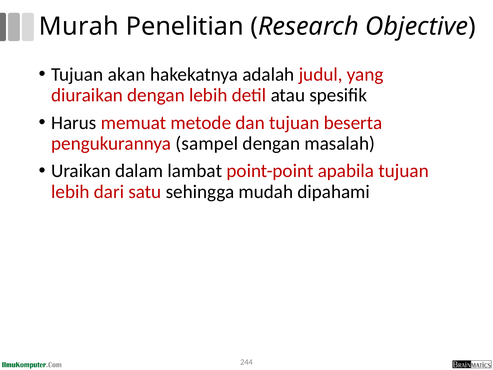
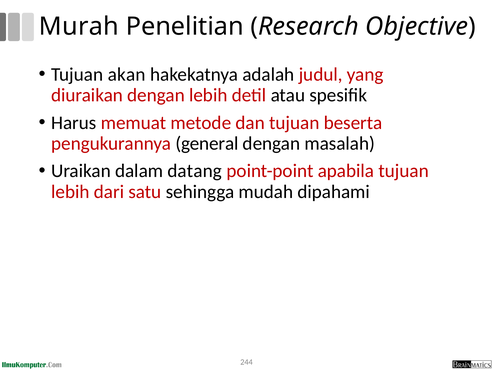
sampel: sampel -> general (207, 143)
lambat: lambat -> datang (195, 171)
